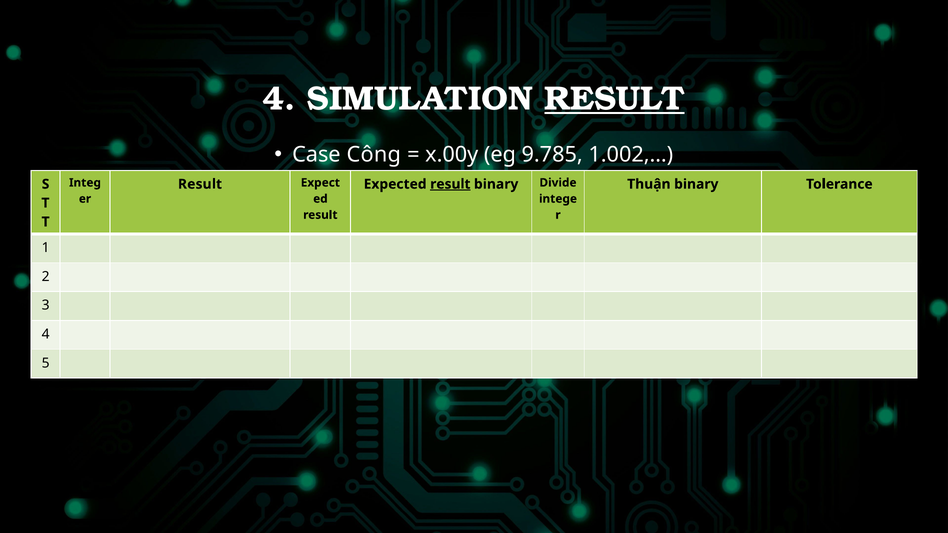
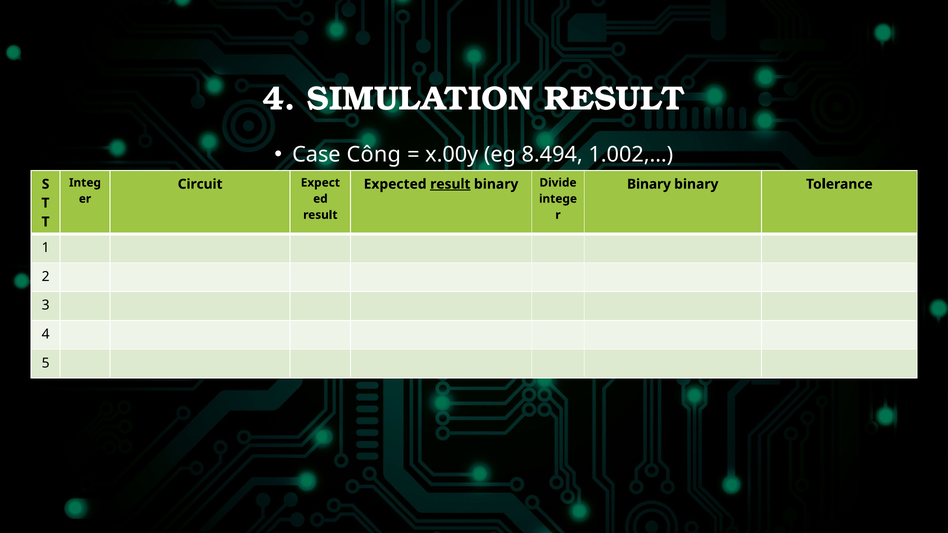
RESULT underline: present -> none (615, 99)
9.785: 9.785 -> 8.494 (552, 155)
Result: Result -> Circuit (200, 184)
Thuận: Thuận -> Binary (649, 184)
